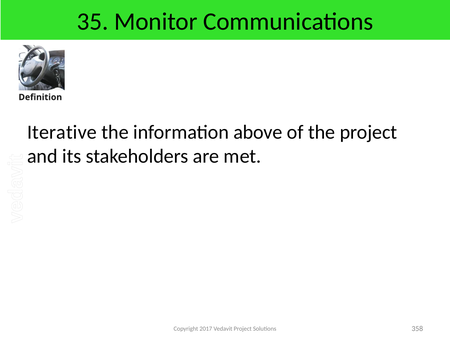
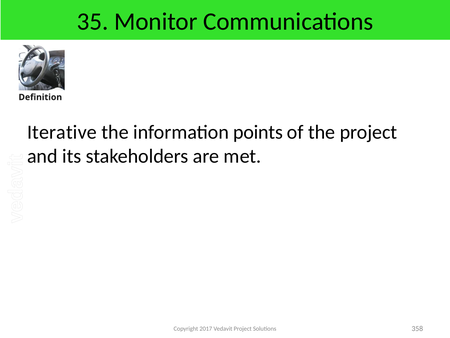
above: above -> points (258, 132)
